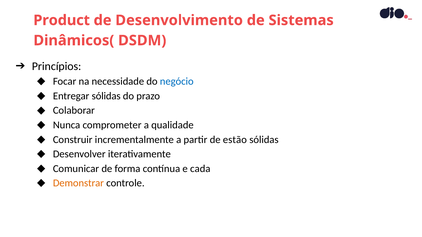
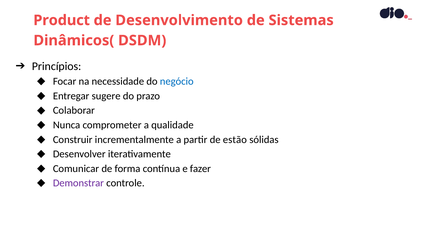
Entregar sólidas: sólidas -> sugere (106, 96)
cada: cada -> fazer (200, 169)
Demonstrar colour: orange -> purple (78, 183)
